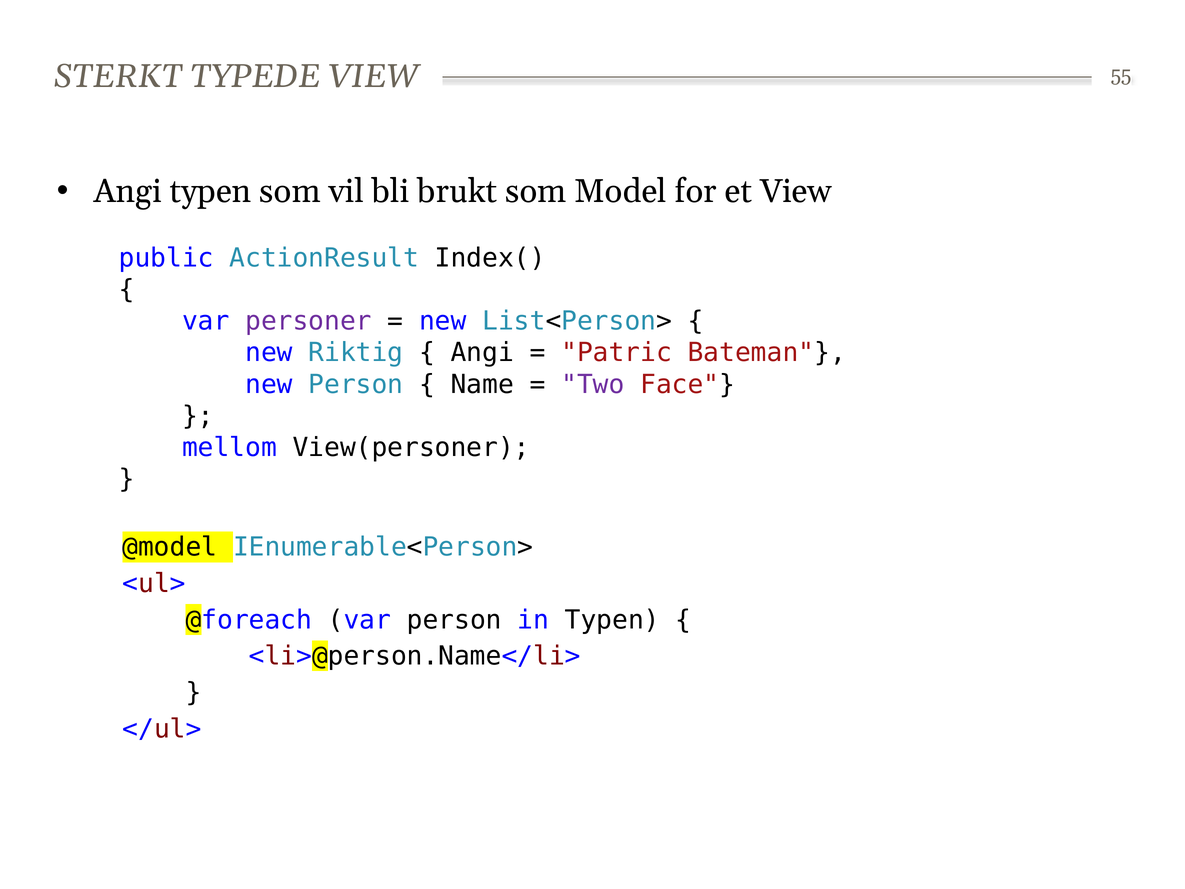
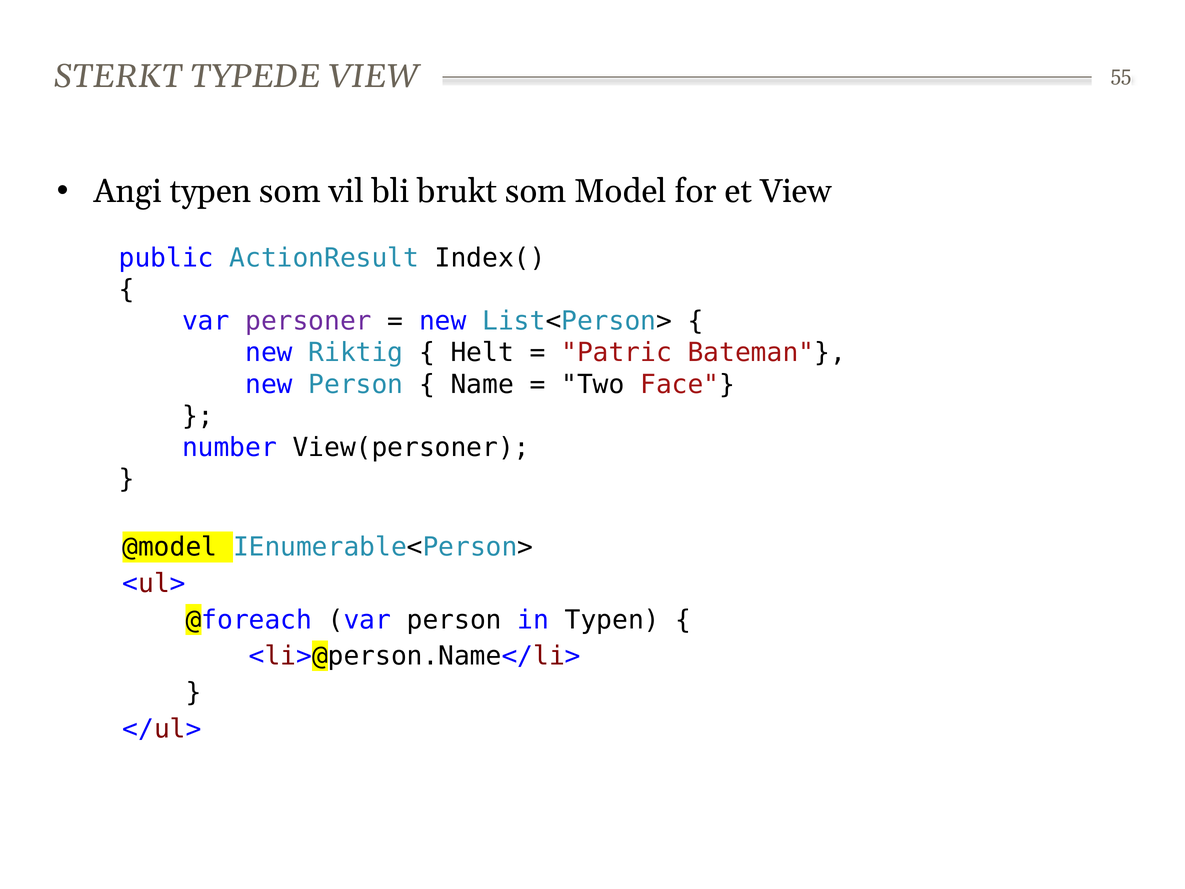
Angi: Angi -> Helt (482, 353)
Two colour: purple -> black (593, 384)
mellom: mellom -> number (230, 447)
